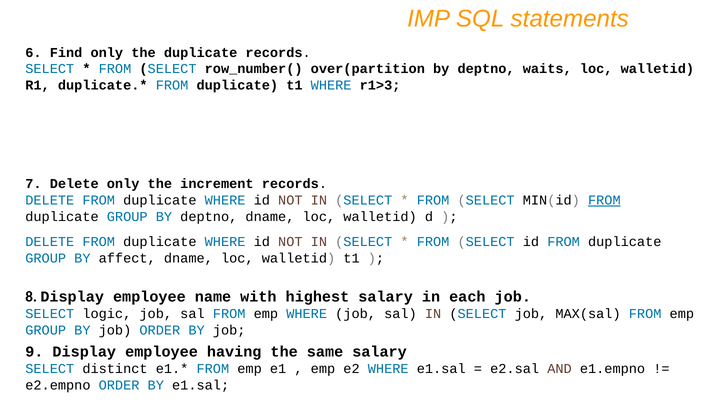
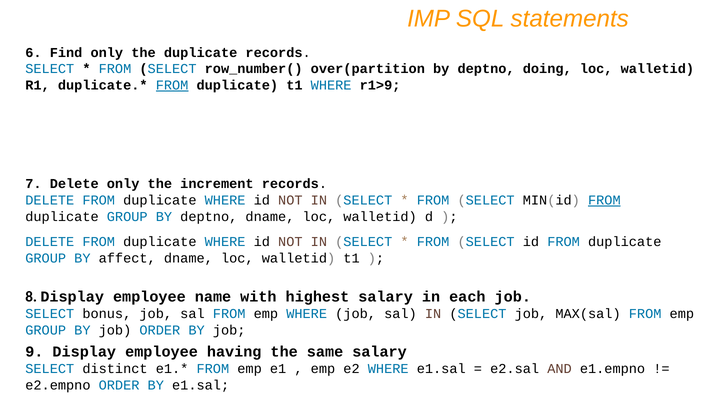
waits: waits -> doing (547, 69)
FROM underline: none -> present (172, 85)
r1>3: r1>3 -> r1>9 (380, 85)
logic: logic -> bonus (107, 314)
